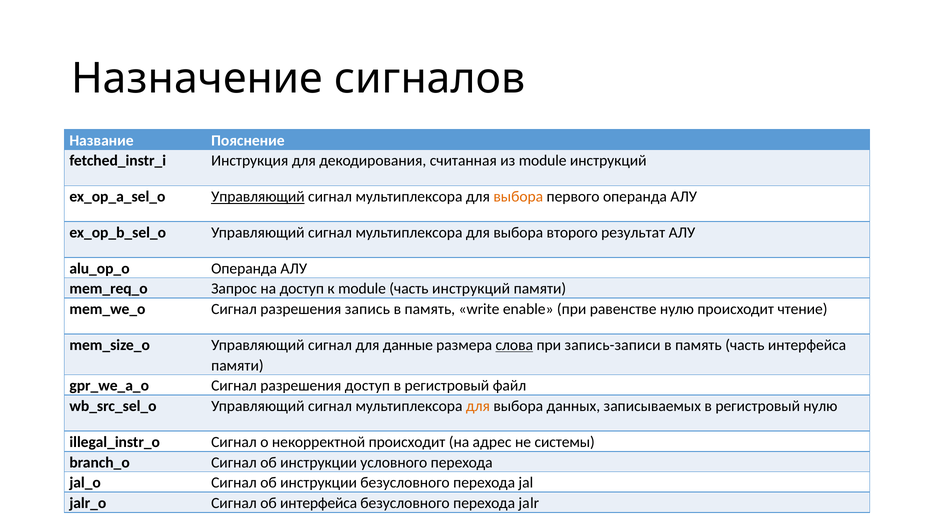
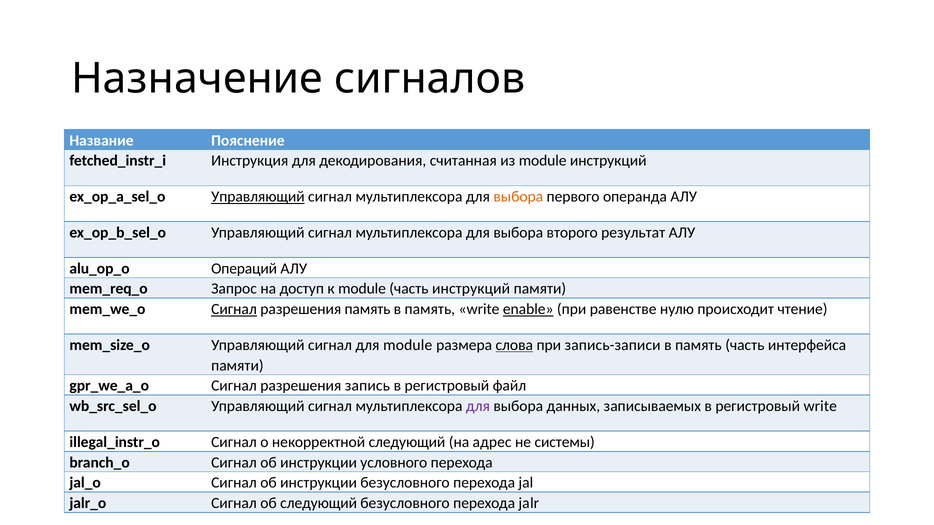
Операнда: Операнда -> Операций (244, 269)
Сигнал underline: none -> present (234, 309)
разрешения запись: запись -> память (368, 309)
enable underline: none -> present (528, 309)
для данные: данные -> module (408, 345)
разрешения доступ: доступ -> запись (367, 386)
для colour: orange -> purple (478, 406)
регистровый нулю: нулю -> write (820, 406)
некорректной происходит: происходит -> следующий (407, 442)
об интерфейса: интерфейса -> следующий (319, 503)
